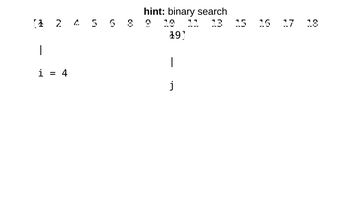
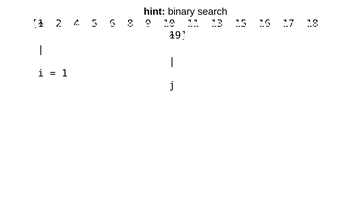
4: 4 -> 1 (65, 73)
